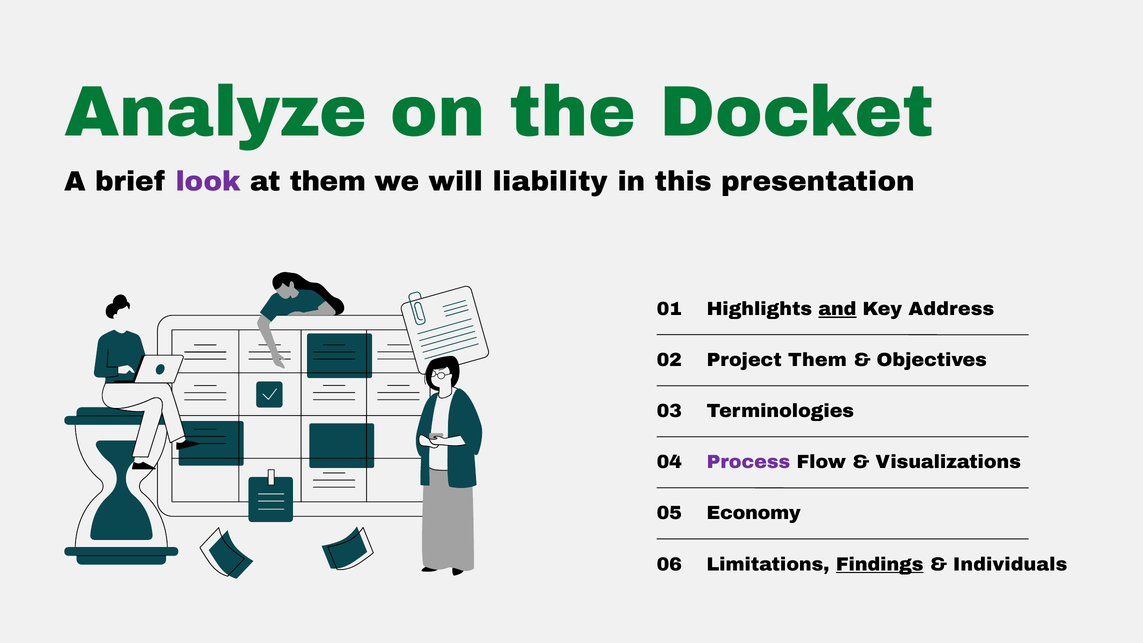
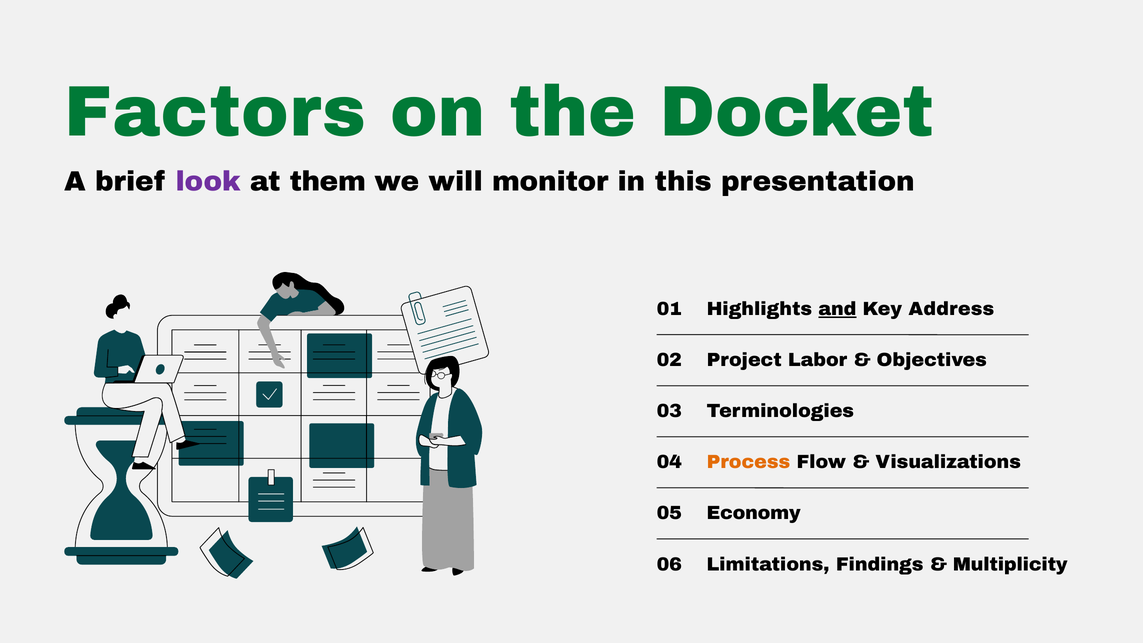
Analyze: Analyze -> Factors (215, 112)
liability: liability -> monitor (550, 182)
Project Them: Them -> Labor (818, 360)
Process colour: purple -> orange (748, 462)
Findings underline: present -> none (880, 564)
Individuals: Individuals -> Multiplicity (1010, 564)
